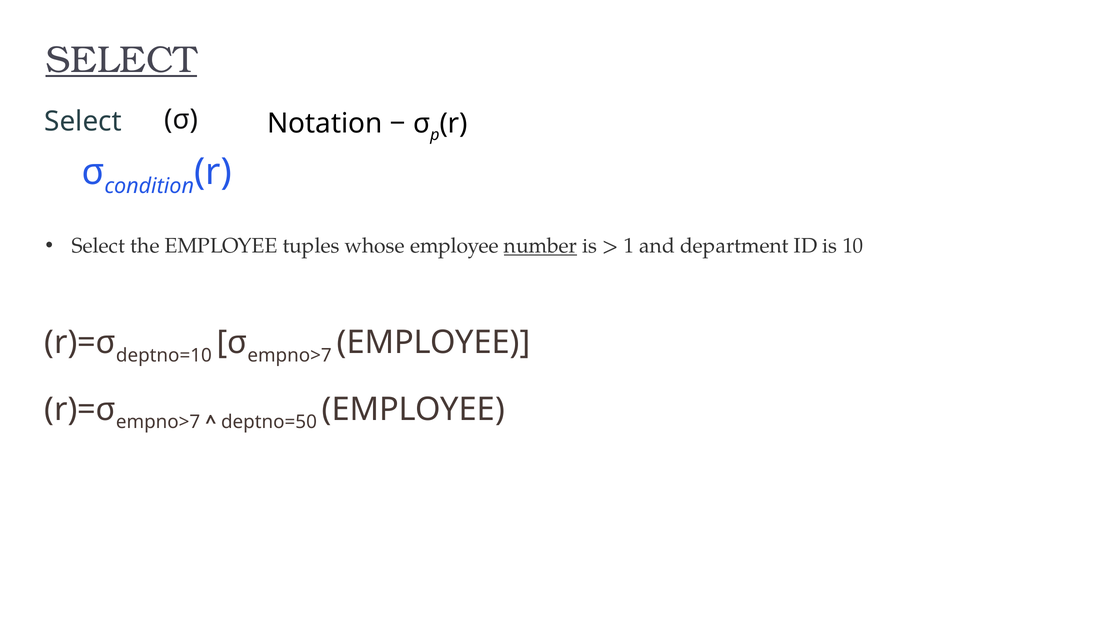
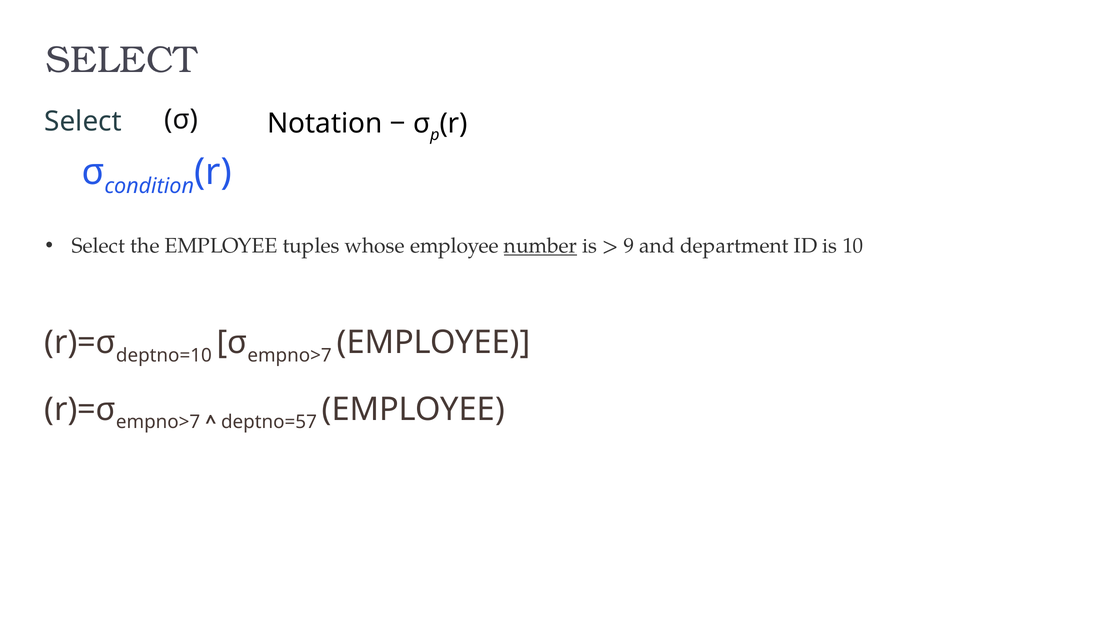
SELECT underline: present -> none (121, 60)
1: 1 -> 9 (629, 246)
deptno=50: deptno=50 -> deptno=57 (269, 422)
